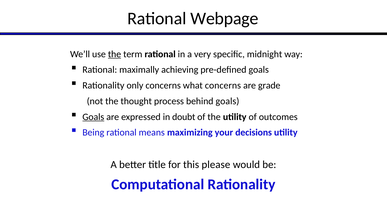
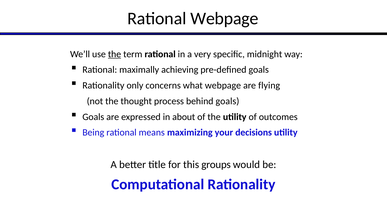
what concerns: concerns -> webpage (223, 85)
grade: grade -> flying (269, 85)
Goals underline: present -> none (93, 117)
doubt: doubt -> about (184, 117)
please: please -> groups (216, 164)
